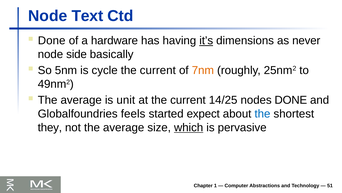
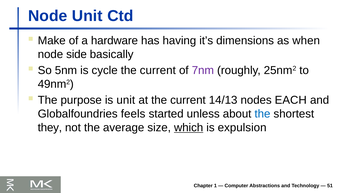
Node Text: Text -> Unit (87, 16)
Done: Done -> Make (52, 40)
it’s underline: present -> none (206, 40)
never: never -> when (306, 40)
7nm colour: orange -> purple (203, 70)
average: average -> purpose (81, 100)
14/25: 14/25 -> 14/13 (223, 100)
nodes DONE: DONE -> EACH (291, 100)
expect: expect -> unless (203, 113)
pervasive: pervasive -> expulsion (242, 127)
